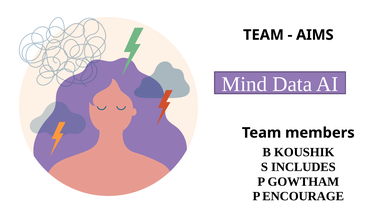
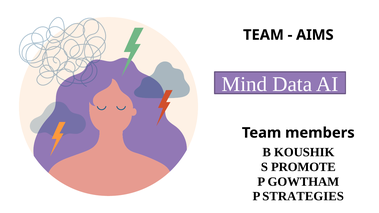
INCLUDES: INCLUDES -> PROMOTE (303, 167)
ENCOURAGE: ENCOURAGE -> STRATEGIES (303, 197)
